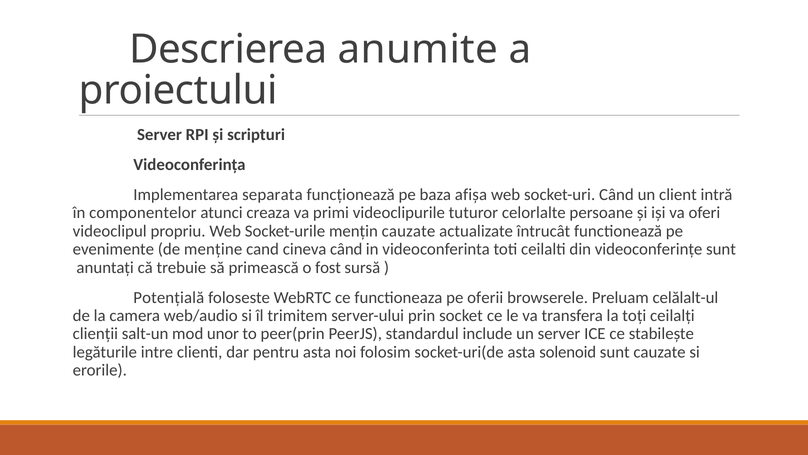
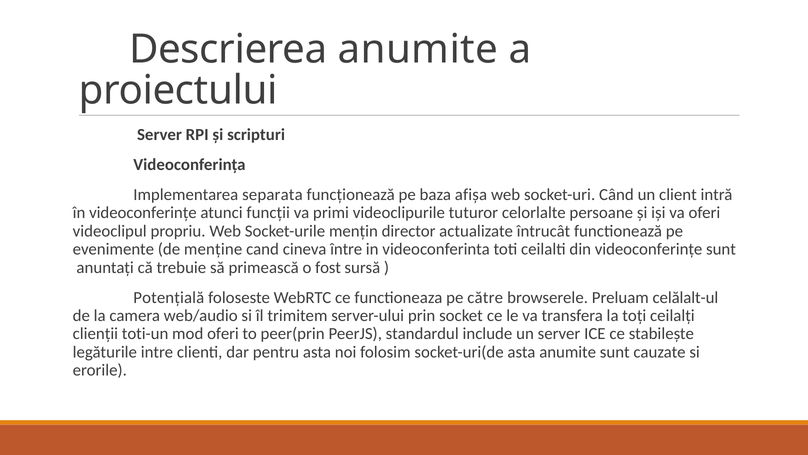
în componentelor: componentelor -> videoconferințe (143, 213)
creaza: creaza -> funcții (268, 213)
mențin cauzate: cauzate -> director (409, 231)
cineva când: când -> între (346, 249)
oferii: oferii -> către (485, 297)
salt-un: salt-un -> toti-un (145, 334)
mod unor: unor -> oferi (223, 334)
asta solenoid: solenoid -> anumite (568, 352)
